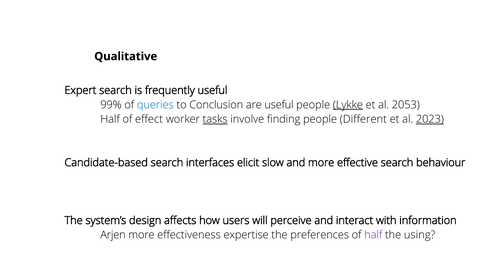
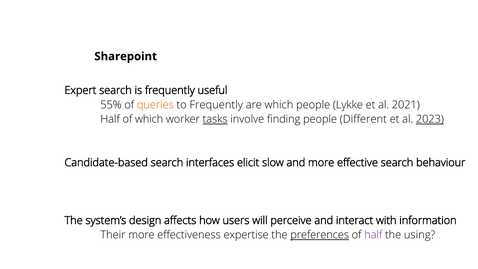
Qualitative: Qualitative -> Sharepoint (126, 56)
99%: 99% -> 55% (111, 105)
queries colour: blue -> orange (155, 105)
to Conclusion: Conclusion -> Frequently (216, 105)
are useful: useful -> which (279, 105)
Lykke underline: present -> none (348, 105)
2053: 2053 -> 2021 (406, 105)
of effect: effect -> which (149, 119)
Arjen: Arjen -> Their (113, 235)
preferences underline: none -> present (320, 235)
